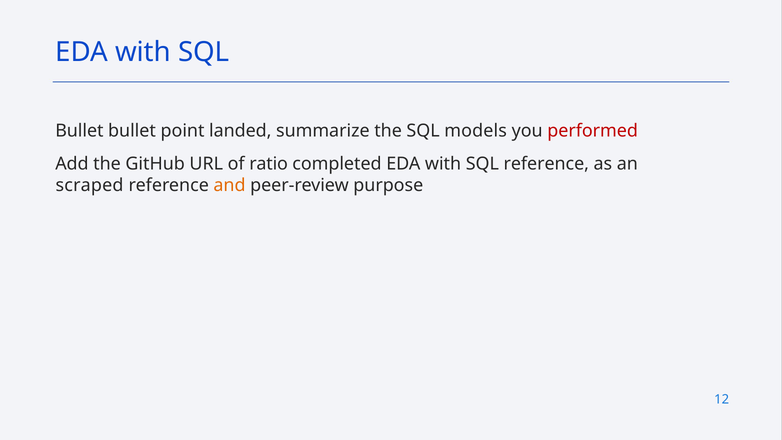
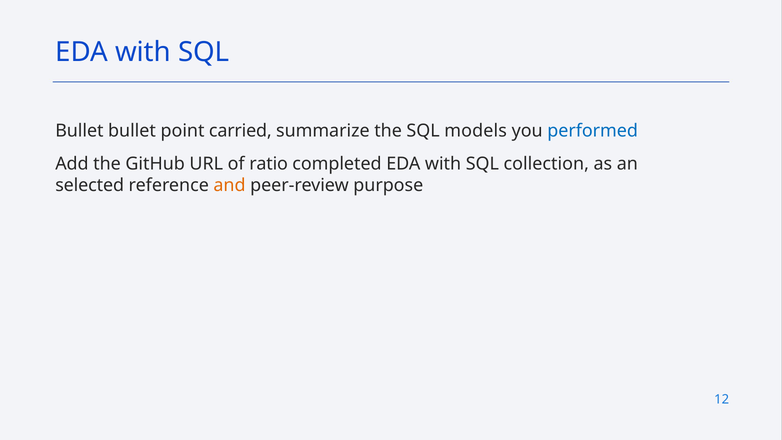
landed: landed -> carried (240, 131)
performed colour: red -> blue (593, 131)
SQL reference: reference -> collection (546, 164)
scraped: scraped -> selected (90, 185)
